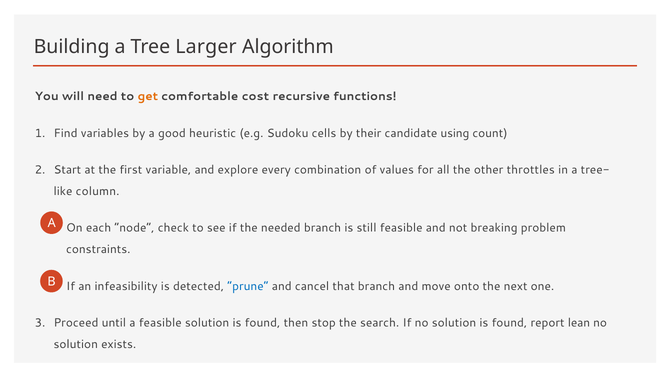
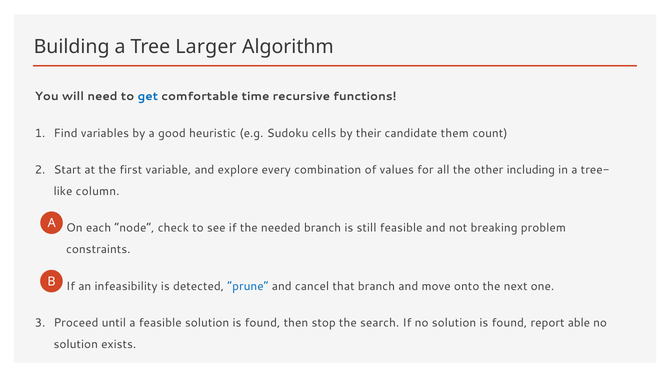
get colour: orange -> blue (148, 96)
cost: cost -> time (255, 96)
using: using -> them (455, 133)
throttles: throttles -> including (531, 170)
lean: lean -> able (579, 323)
